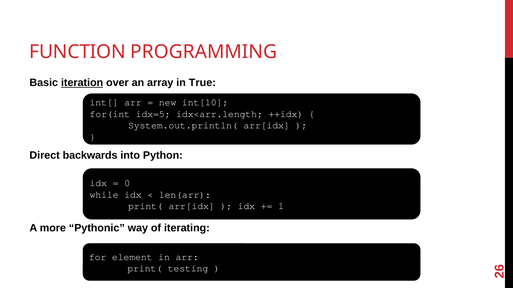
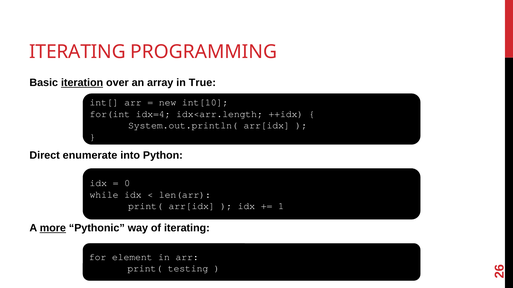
FUNCTION: FUNCTION -> ITERATING (77, 52)
idx=5: idx=5 -> idx=4 (153, 114)
backwards: backwards -> enumerate (90, 156)
more underline: none -> present (53, 228)
